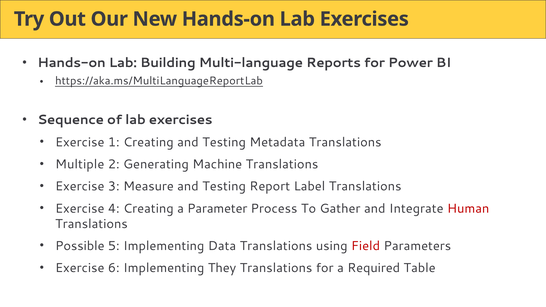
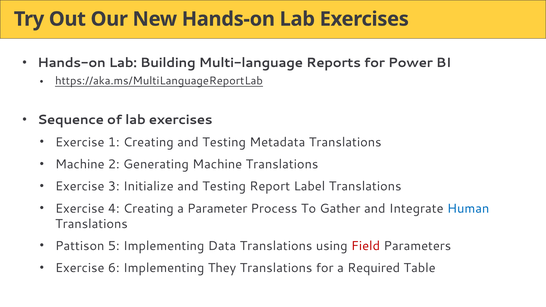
Multiple: Multiple -> Machine (80, 164)
Measure: Measure -> Initialize (148, 186)
Human colour: red -> blue (468, 209)
Possible: Possible -> Pattison (80, 246)
